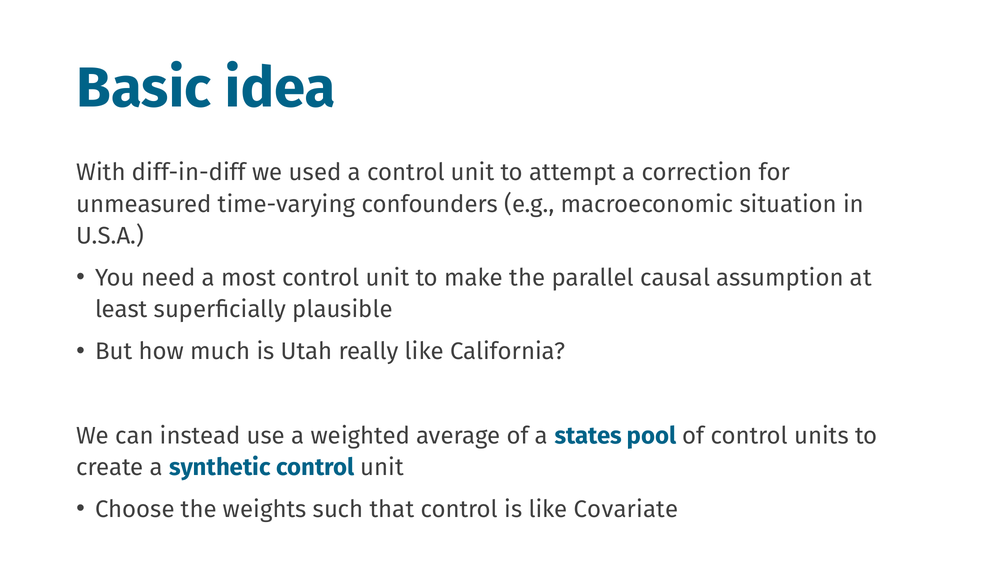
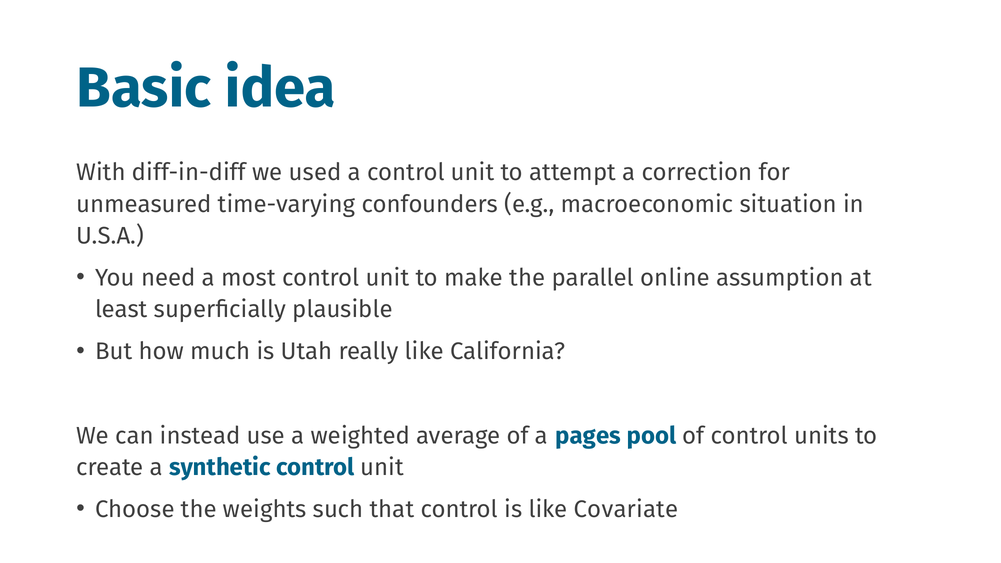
causal: causal -> online (675, 278)
states: states -> pages (588, 436)
